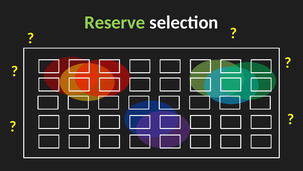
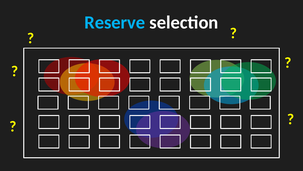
Reserve colour: light green -> light blue (115, 22)
